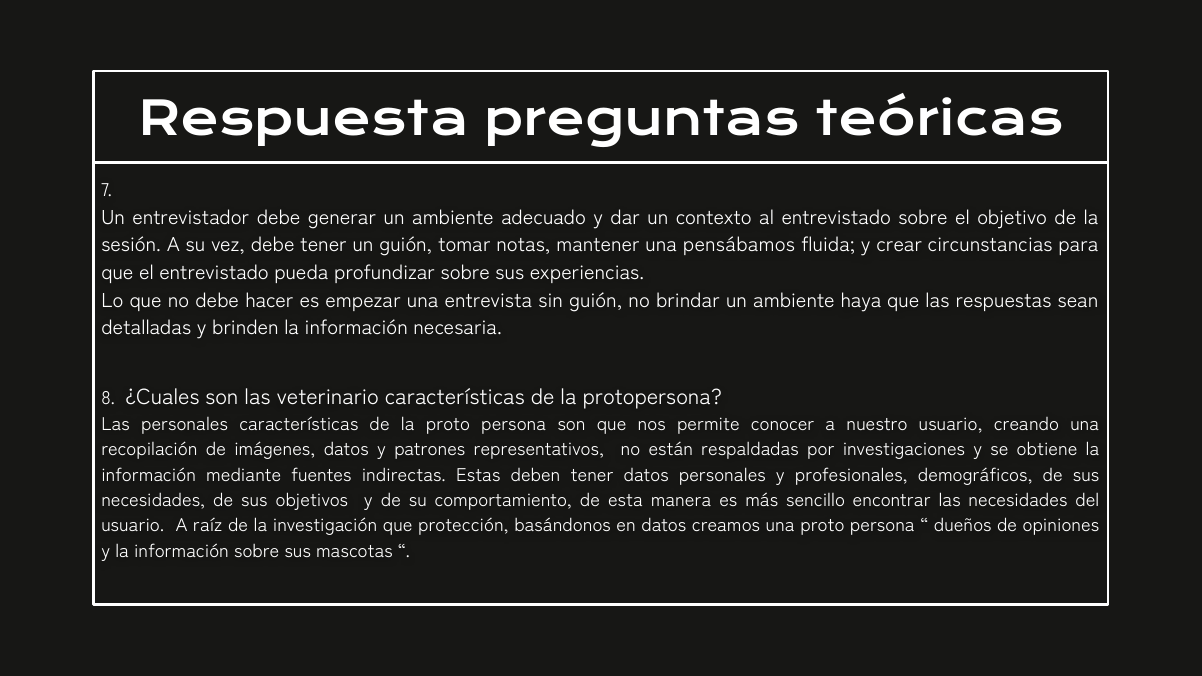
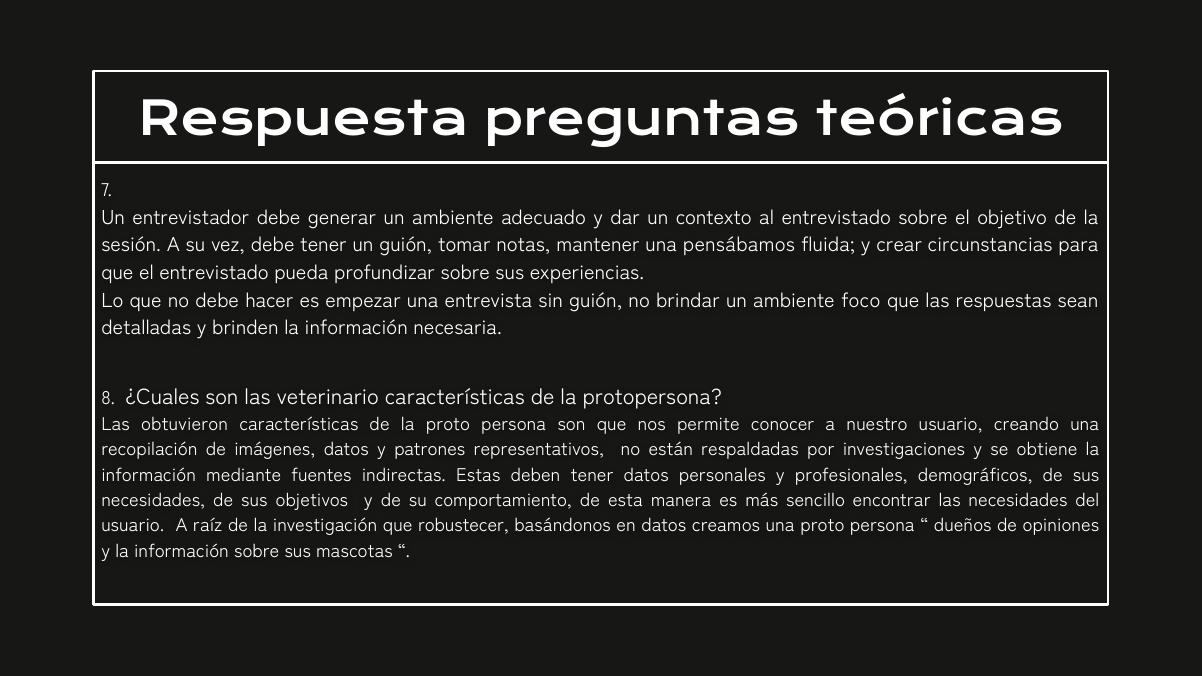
haya: haya -> foco (861, 301)
Las personales: personales -> obtuvieron (185, 425)
protección: protección -> robustecer (464, 526)
